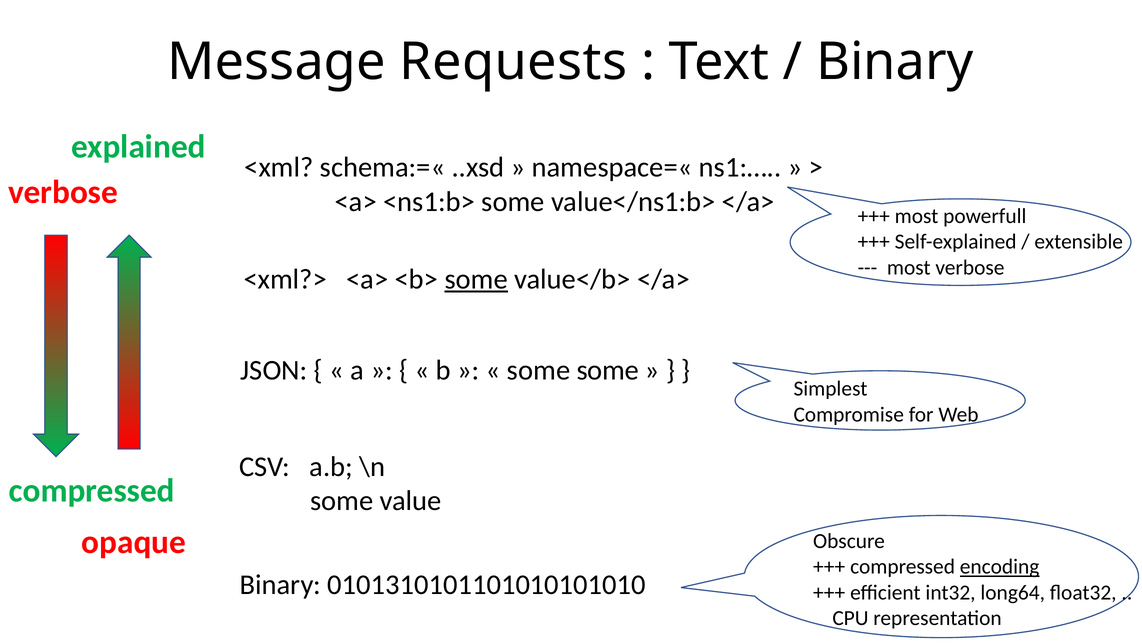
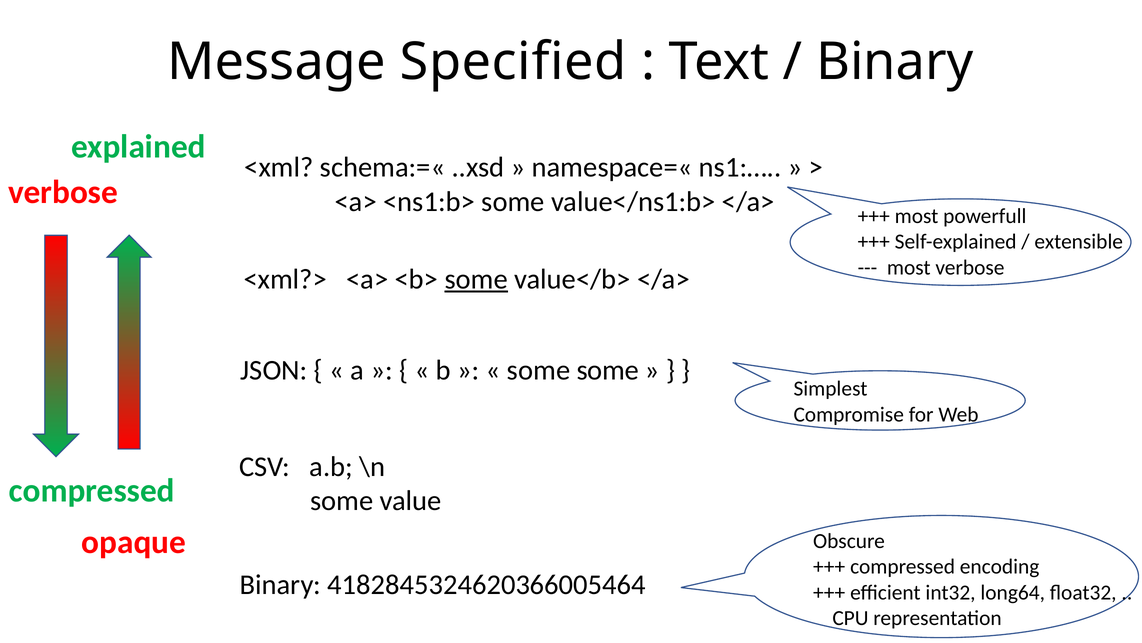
Requests: Requests -> Specified (513, 62)
encoding underline: present -> none (1000, 566)
0101310101101010101010: 0101310101101010101010 -> 4182845324620366005464 (487, 584)
